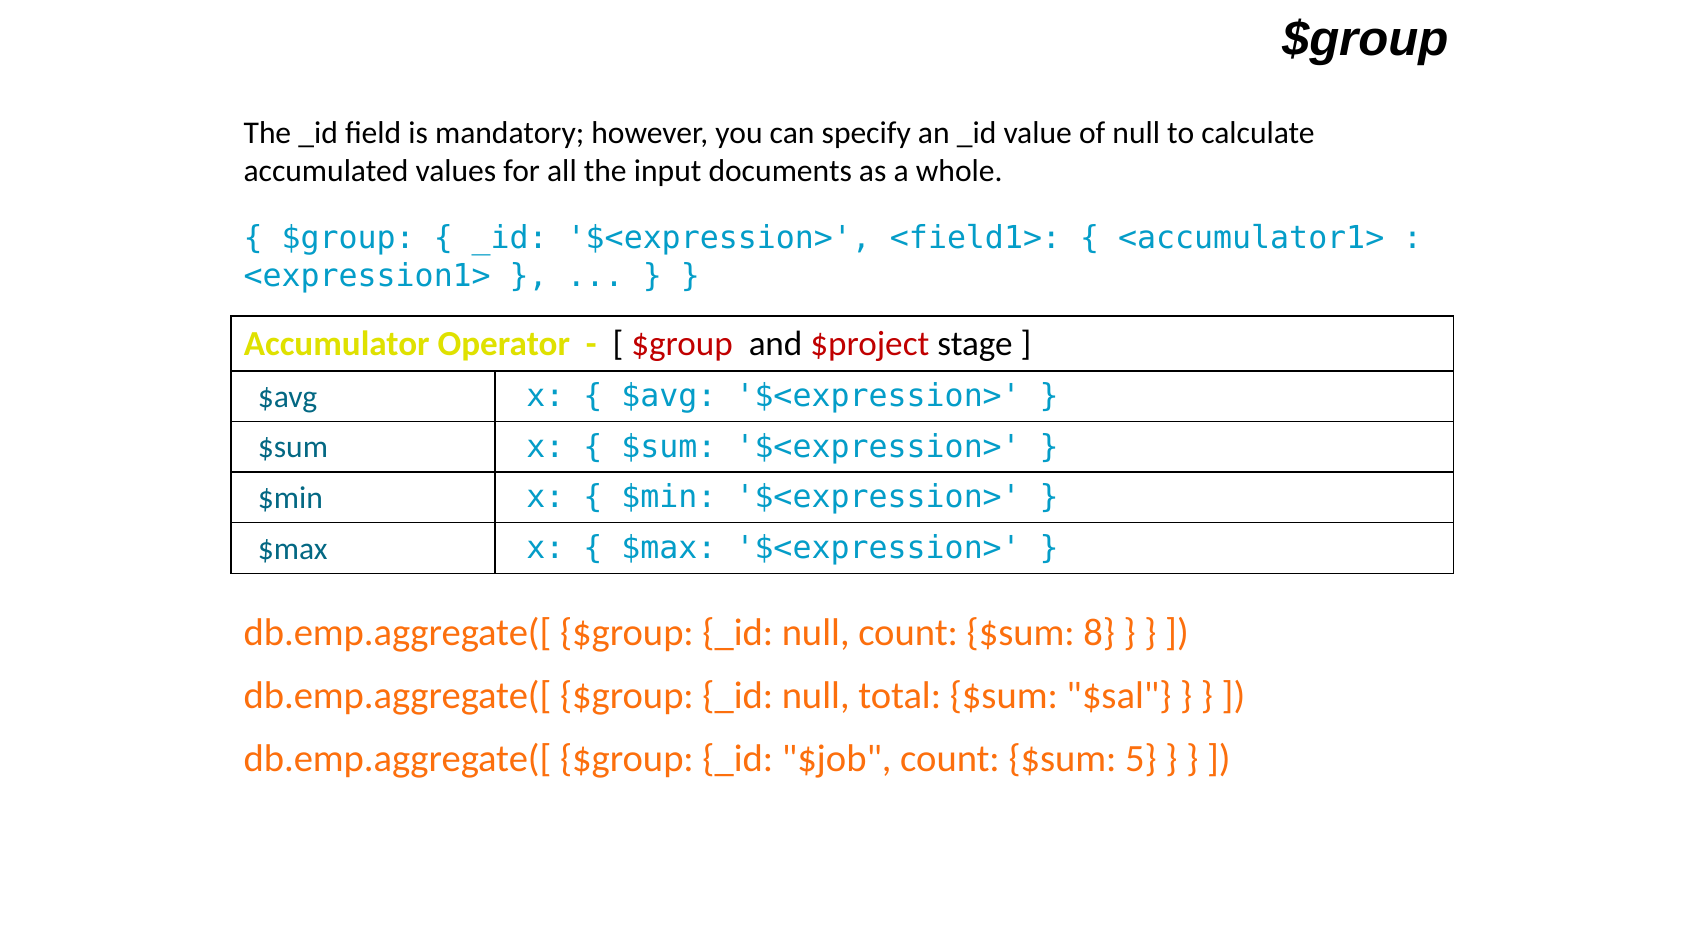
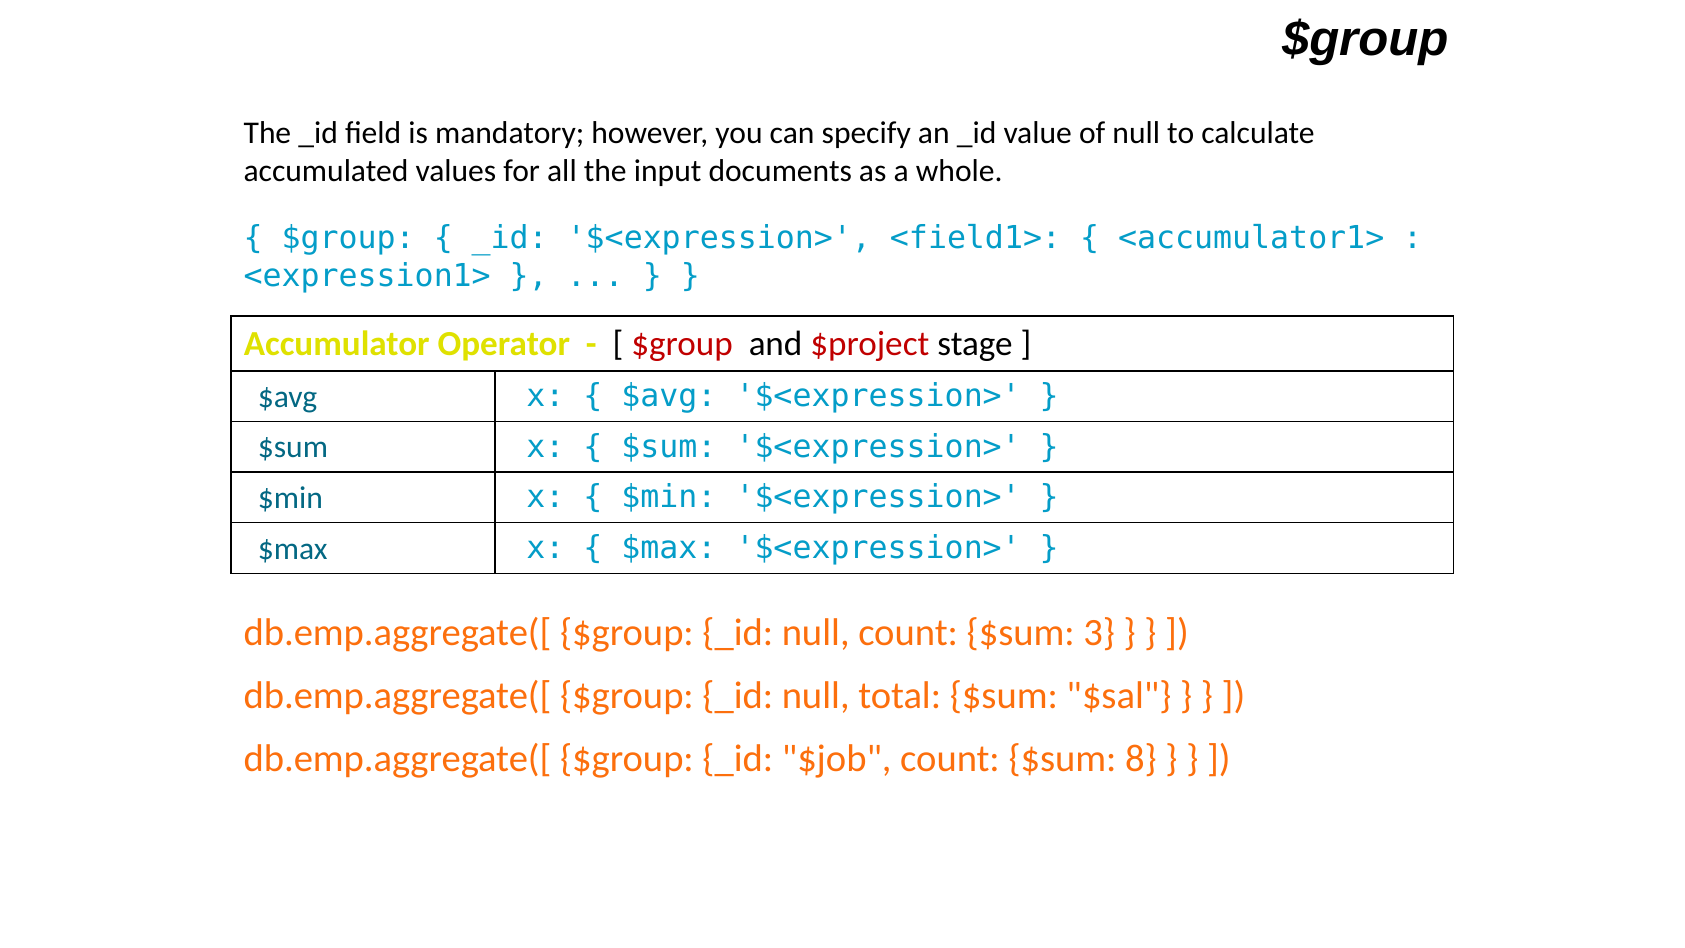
8: 8 -> 3 (1099, 632)
5: 5 -> 8 (1141, 759)
